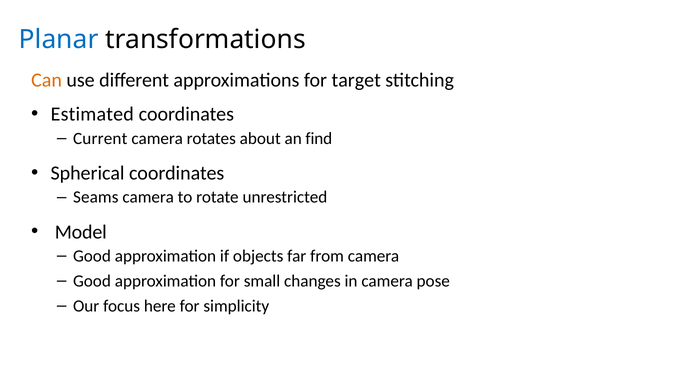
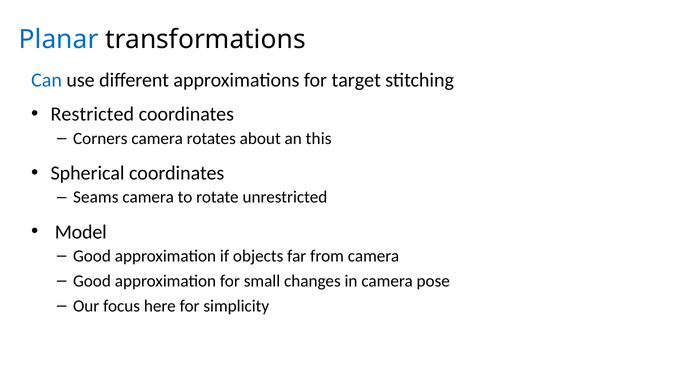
Can colour: orange -> blue (47, 80)
Estimated: Estimated -> Restricted (92, 114)
Current: Current -> Corners (100, 138)
find: find -> this (319, 138)
